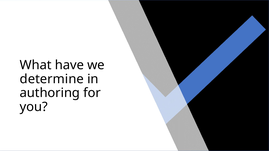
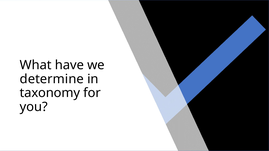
authoring: authoring -> taxonomy (50, 93)
